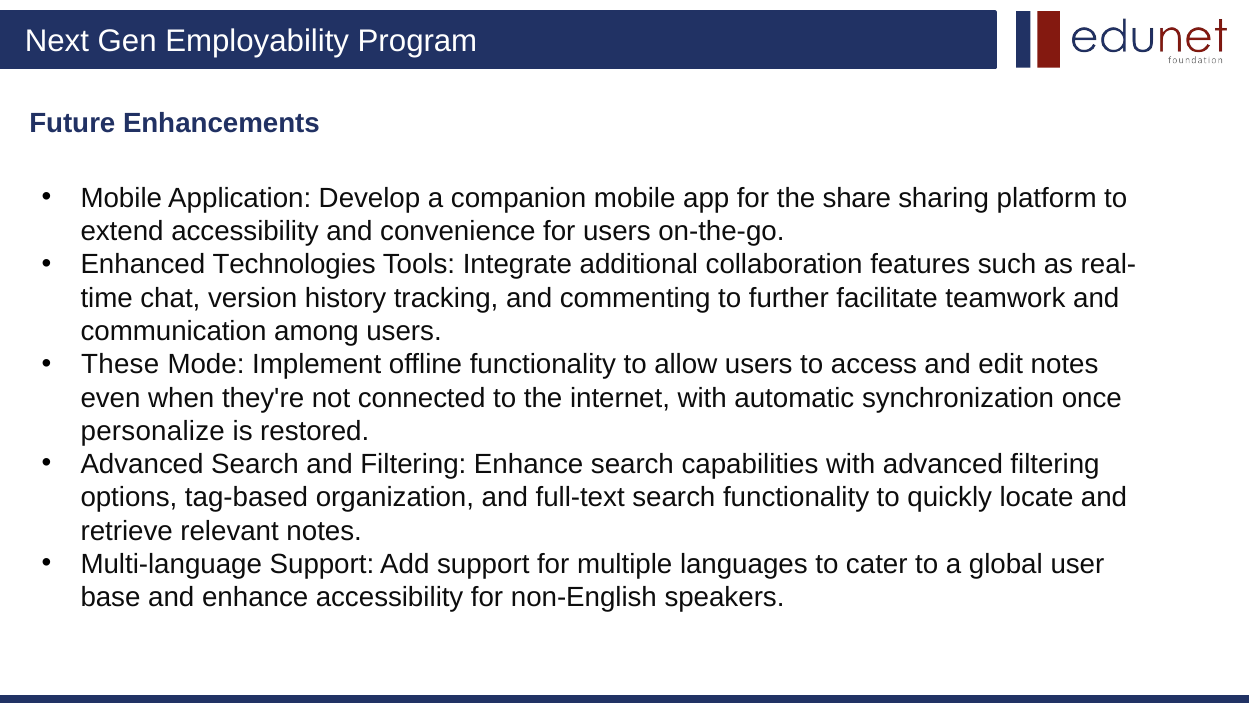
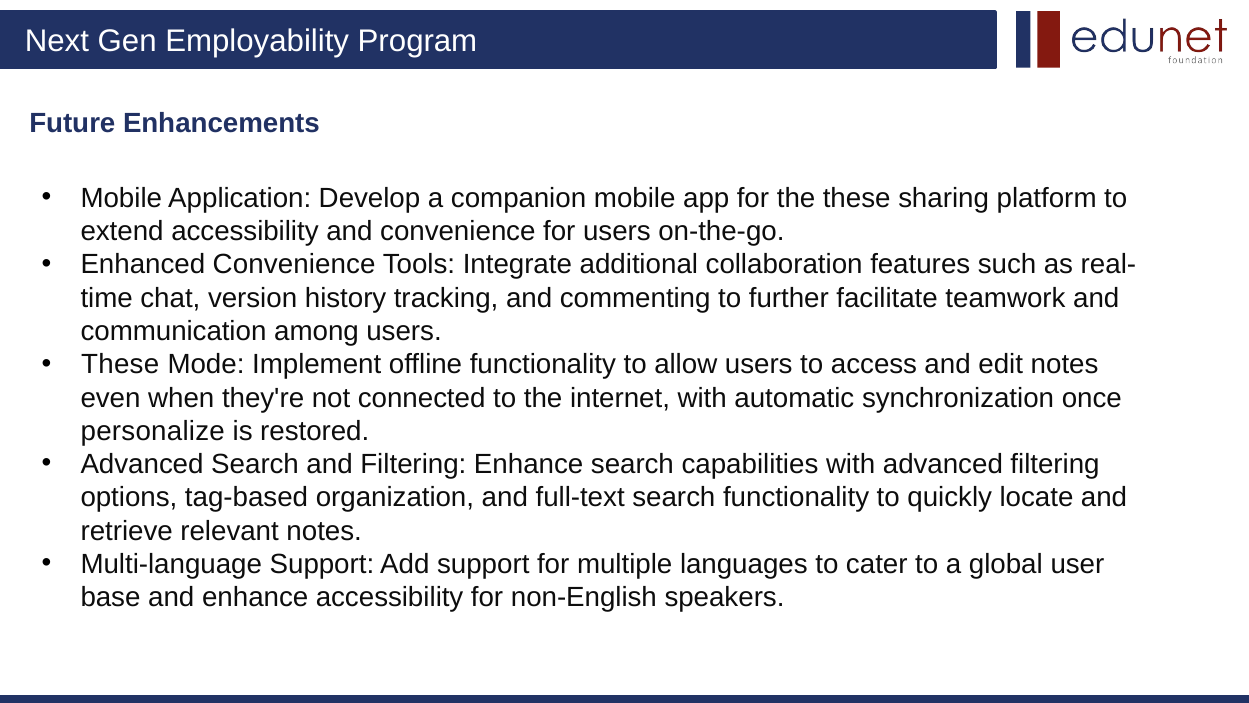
the share: share -> these (857, 198)
Enhanced Technologies: Technologies -> Convenience (294, 264)
